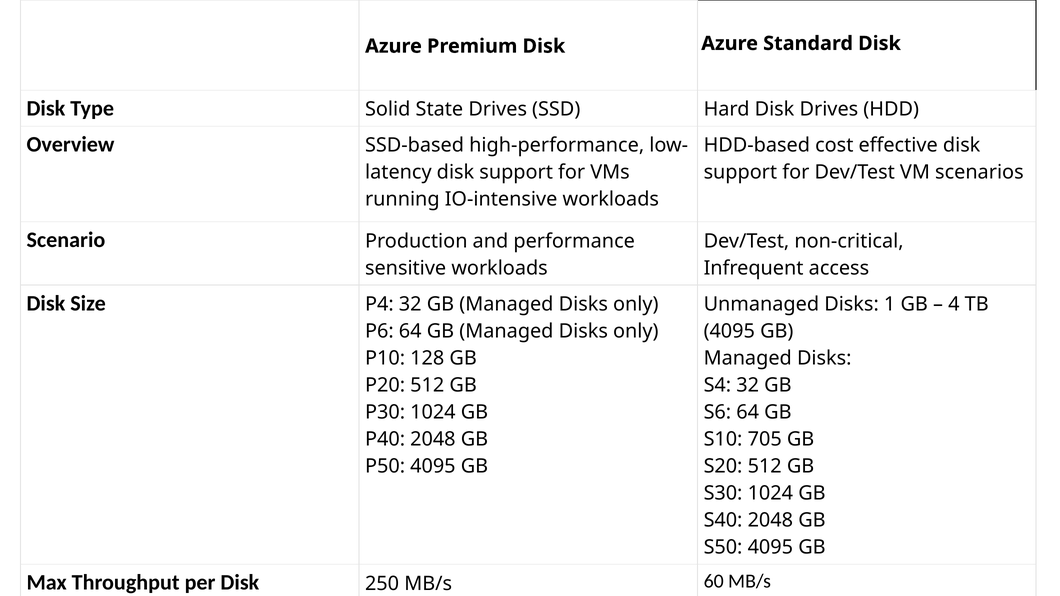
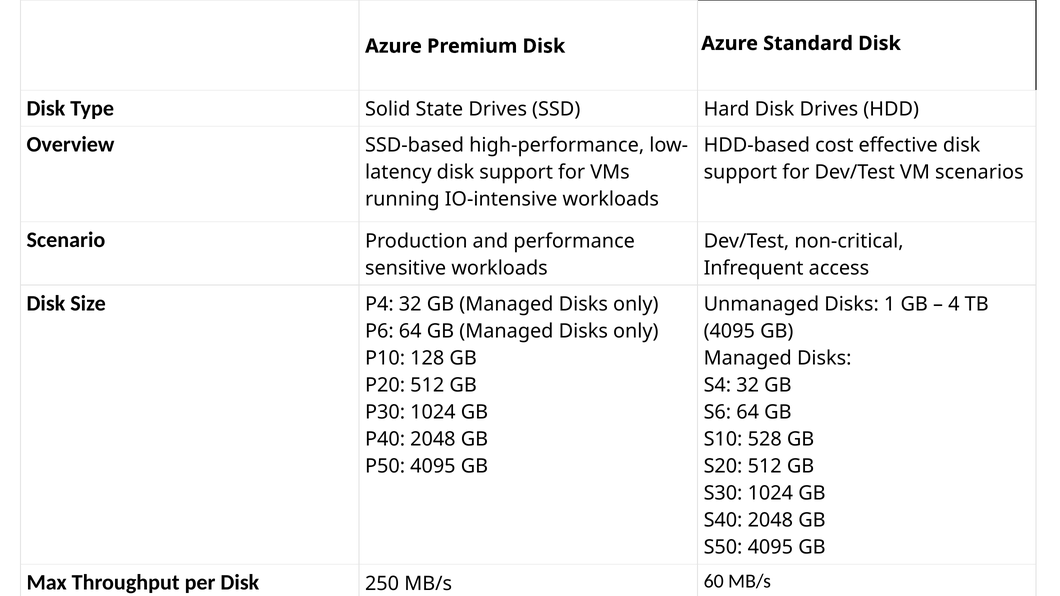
705: 705 -> 528 (765, 439)
